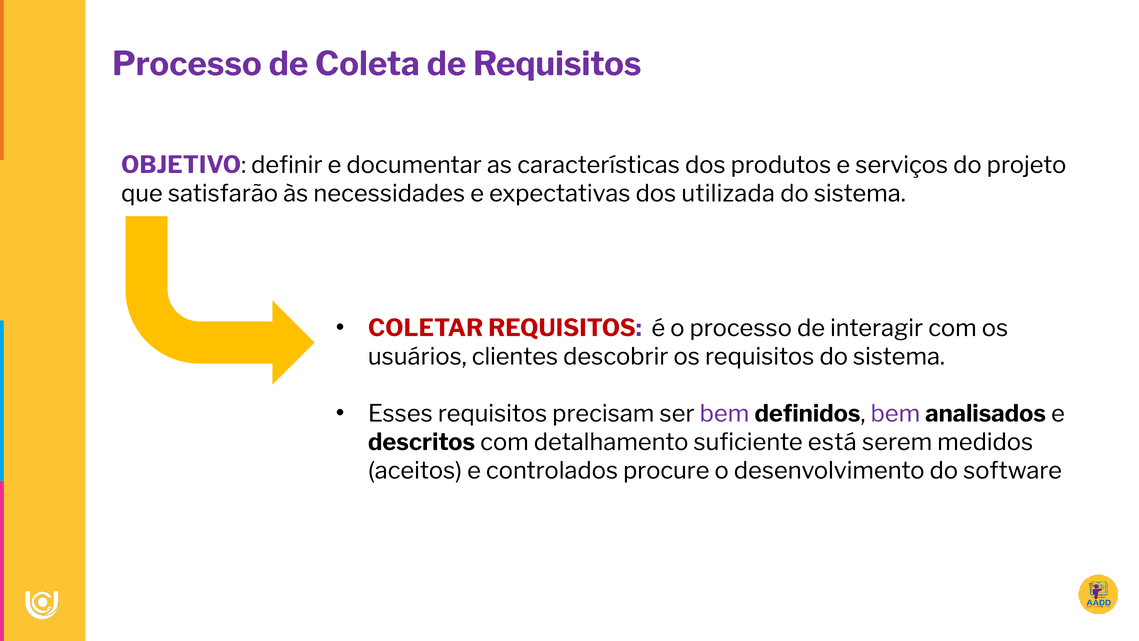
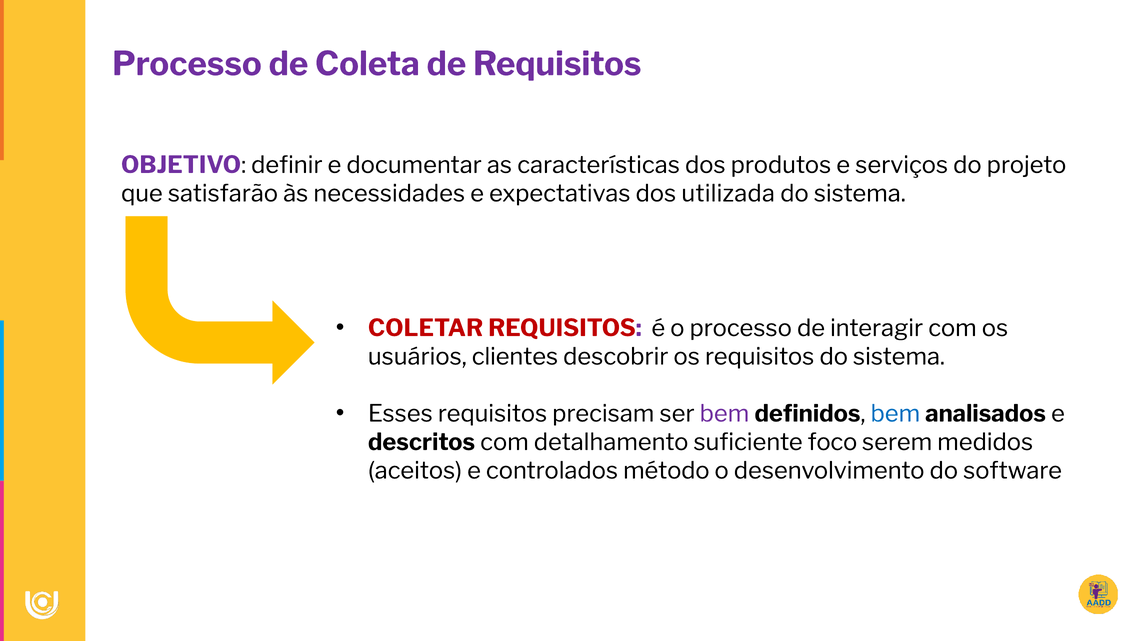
bem colour: purple -> blue (895, 414)
está: está -> foco (832, 442)
procure: procure -> método (666, 470)
